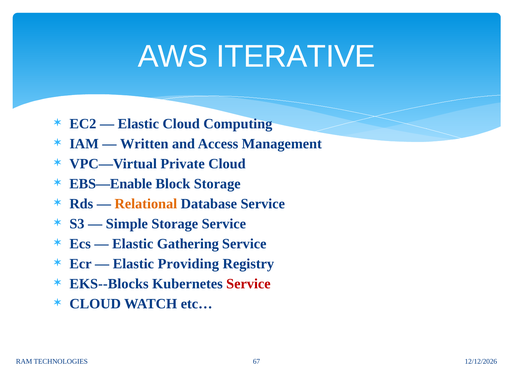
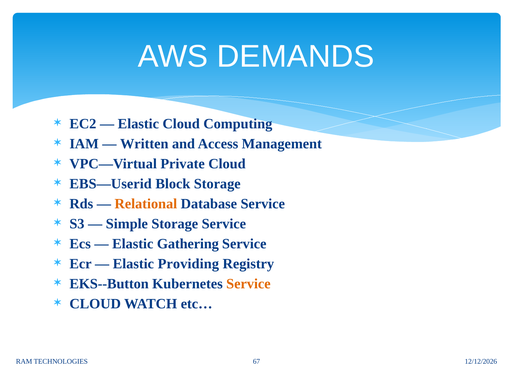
ITERATIVE: ITERATIVE -> DEMANDS (296, 56)
EBS—Enable: EBS—Enable -> EBS—Userid (111, 184)
EKS--Blocks: EKS--Blocks -> EKS--Button (109, 284)
Service colour: red -> orange (248, 284)
